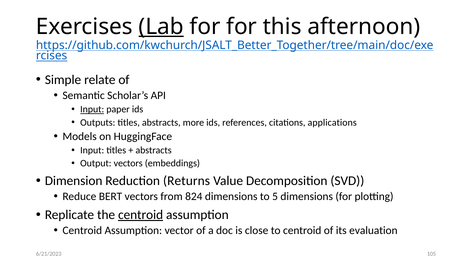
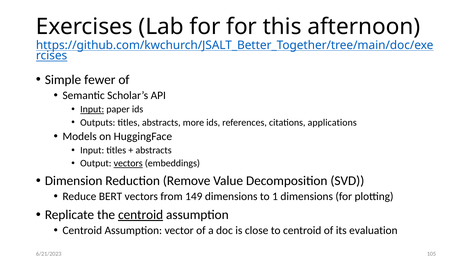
Lab underline: present -> none (161, 27)
relate: relate -> fewer (100, 80)
vectors underline: none -> present (128, 163)
Returns: Returns -> Remove (187, 180)
824: 824 -> 149 (194, 196)
5: 5 -> 1 (275, 196)
